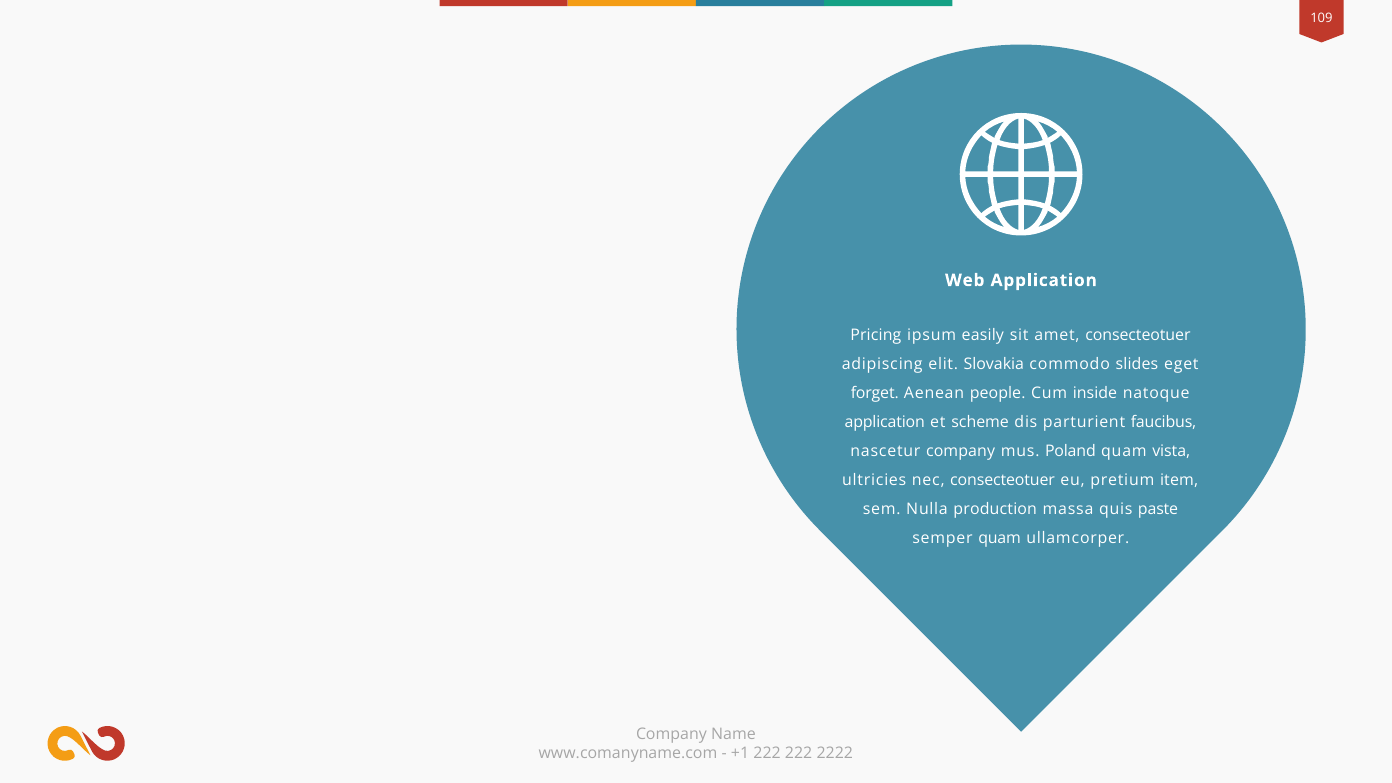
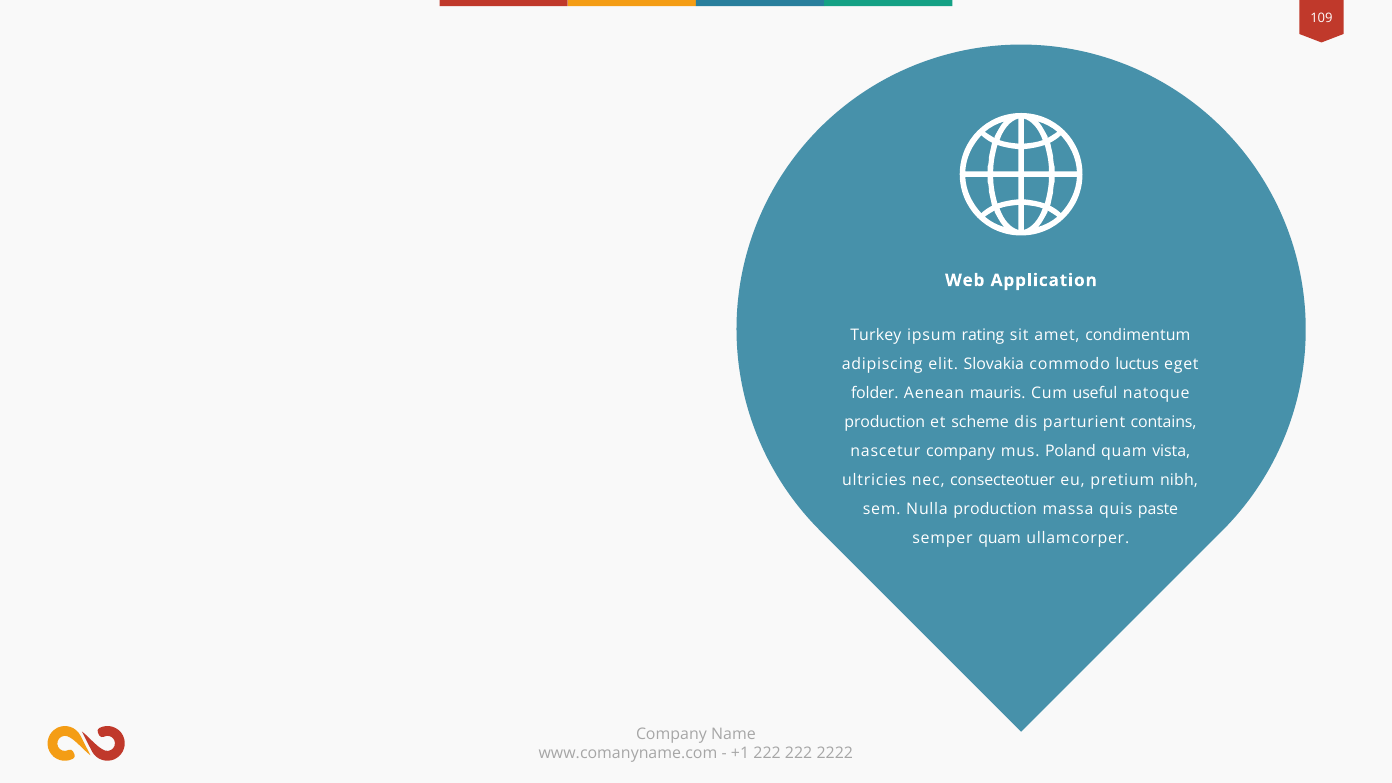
Pricing: Pricing -> Turkey (876, 335)
easily: easily -> rating (983, 335)
amet consecteotuer: consecteotuer -> condimentum (1138, 335)
slides: slides -> luctus (1137, 364)
forget: forget -> folder (875, 393)
people: people -> mauris (998, 393)
inside: inside -> useful (1095, 393)
application: application -> production (885, 422)
faucibus: faucibus -> contains (1164, 422)
item: item -> nibh (1179, 480)
